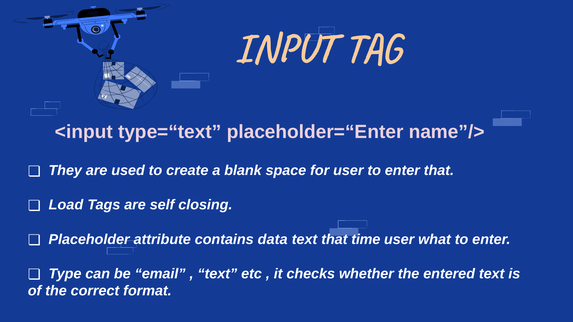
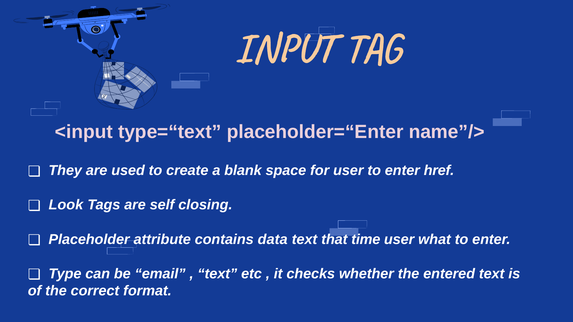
enter that: that -> href (439, 171)
Load: Load -> Look (66, 205)
